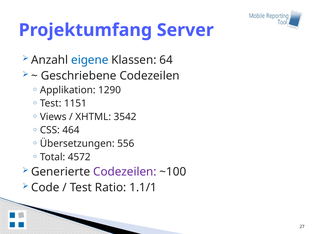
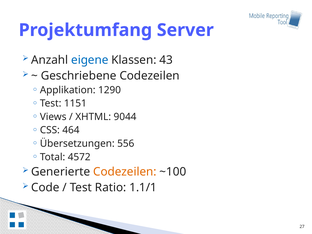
64: 64 -> 43 (166, 60)
3542: 3542 -> 9044 (125, 117)
Codezeilen colour: purple -> orange (125, 172)
